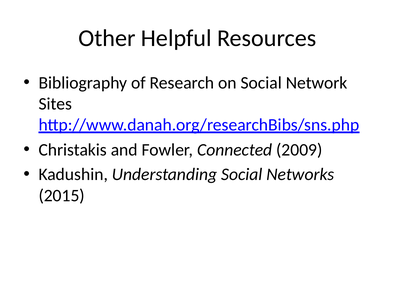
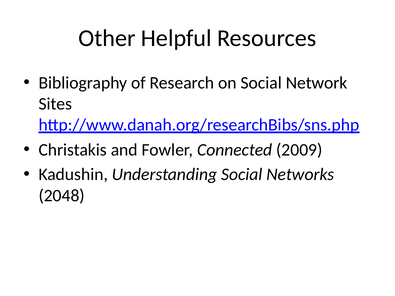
2015: 2015 -> 2048 (62, 196)
